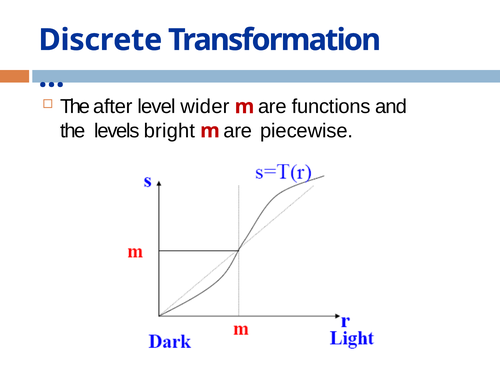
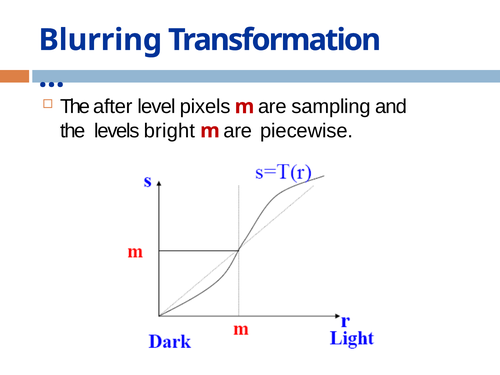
Discrete: Discrete -> Blurring (100, 40)
wider: wider -> pixels (205, 107)
functions: functions -> sampling (331, 107)
